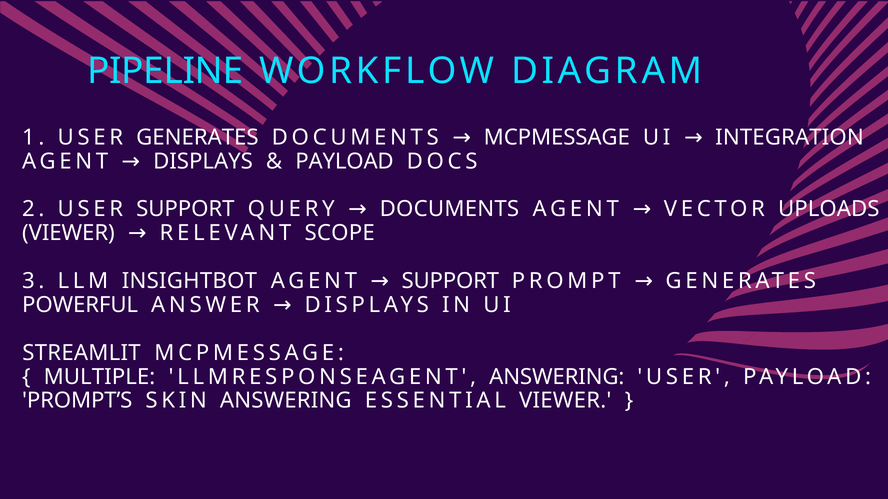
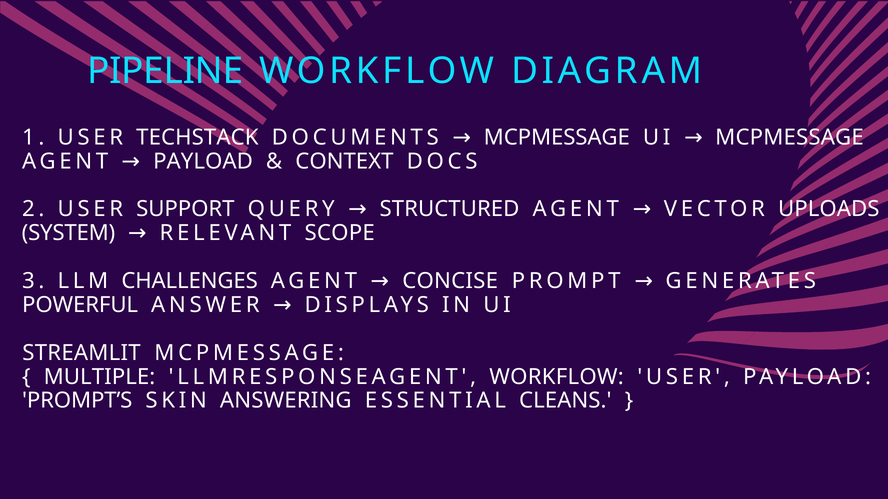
USER GENERATES: GENERATES -> TECHSTACK (197, 137)
UI INTEGRATION: INTEGRATION -> MCPMESSAGE (790, 137)
AGENT DISPLAYS: DISPLAYS -> PAYLOAD (203, 161)
PAYLOAD: PAYLOAD -> CONTEXT (344, 161)
QUERY DOCUMENTS: DOCUMENTS -> STRUCTURED (450, 209)
VIEWER: VIEWER -> SYSTEM (68, 233)
INSIGHTBOT: INSIGHTBOT -> CHALLENGES (190, 281)
AGENT SUPPORT: SUPPORT -> CONCISE (450, 281)
LLMRESPONSEAGENT ANSWERING: ANSWERING -> WORKFLOW (557, 377)
ESSENTIAL VIEWER: VIEWER -> CLEANS (565, 401)
